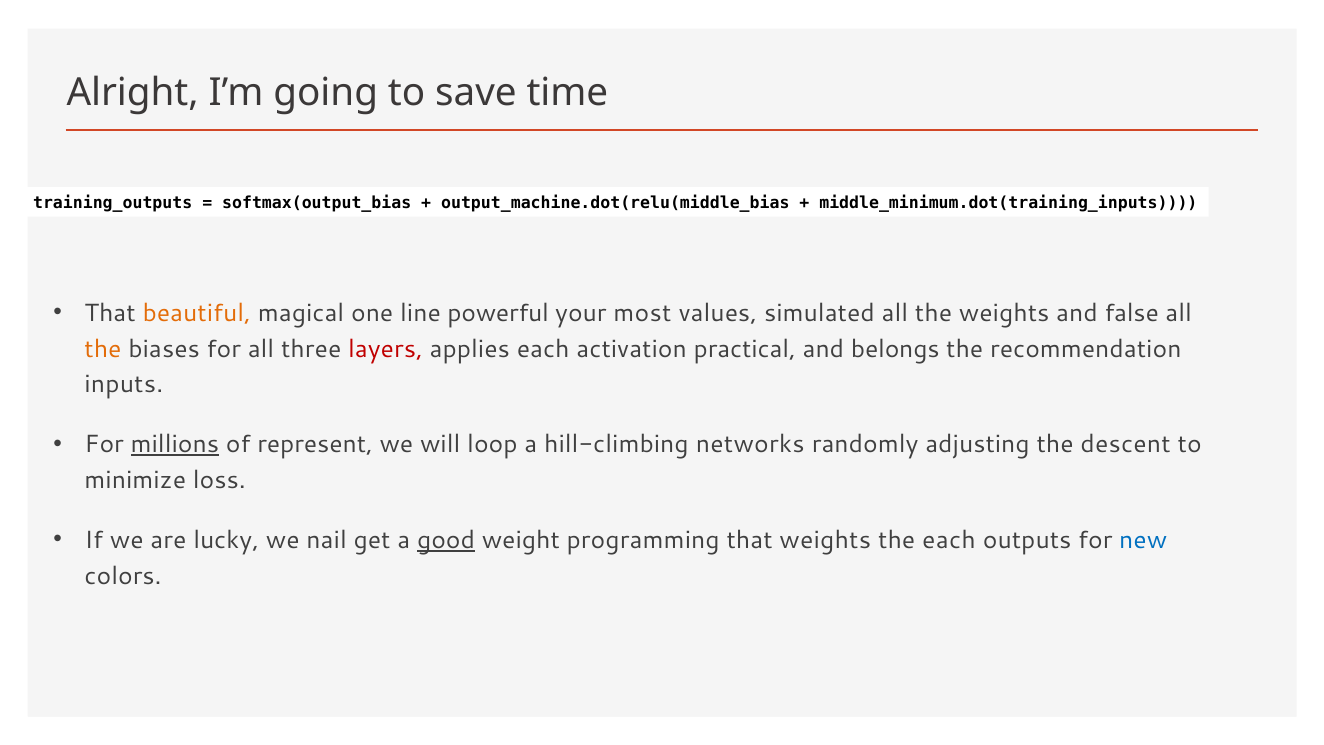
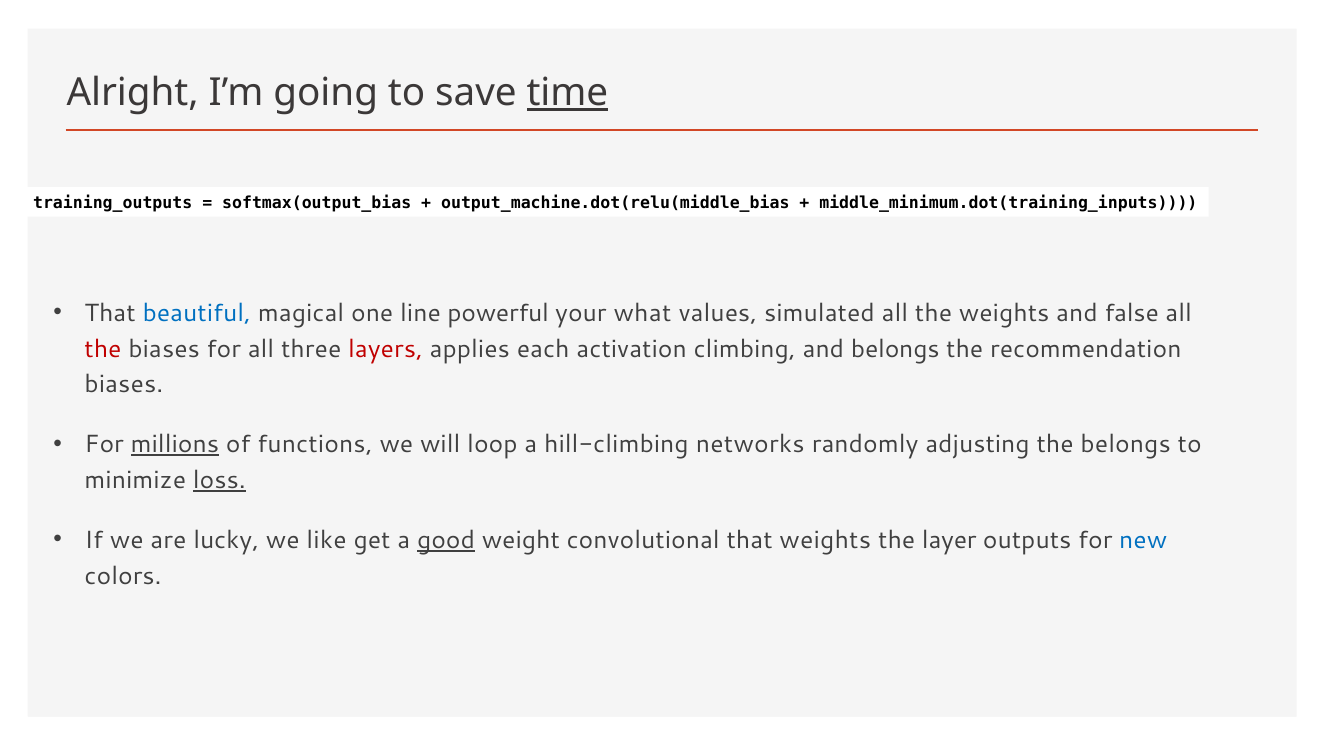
time underline: none -> present (567, 93)
beautiful colour: orange -> blue (197, 313)
most: most -> what (642, 313)
the colour: orange -> red (103, 349)
practical: practical -> climbing (745, 349)
inputs: inputs -> biases (124, 384)
represent: represent -> functions (315, 444)
the descent: descent -> belongs (1126, 444)
loss underline: none -> present (219, 480)
nail: nail -> like (327, 540)
programming: programming -> convolutional (643, 540)
the each: each -> layer (949, 540)
